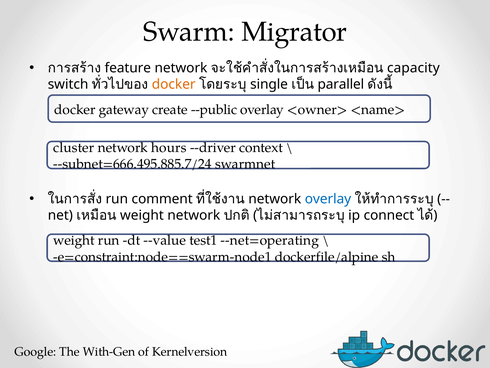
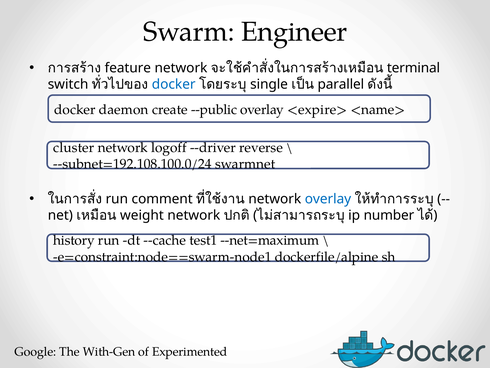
Migrator: Migrator -> Engineer (294, 32)
capacity: capacity -> terminal (414, 68)
docker colour: orange -> blue (174, 84)
gateway: gateway -> daemon (124, 109)
<owner>: <owner> -> <expire> (317, 109)
hours: hours -> logoff (169, 148)
context: context -> reverse (261, 148)
--subnet=666.495.885.7/24: --subnet=666.495.885.7/24 -> --subnet=192.108.100.0/24 (133, 164)
connect: connect -> number (389, 215)
weight: weight -> history (74, 240)
--value: --value -> --cache (165, 240)
--net=operating: --net=operating -> --net=maximum (270, 240)
Kernelversion: Kernelversion -> Experimented (190, 351)
